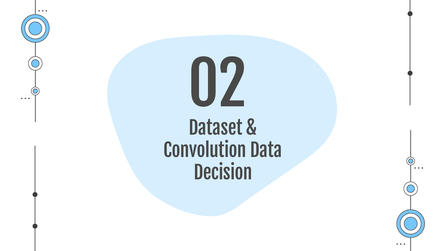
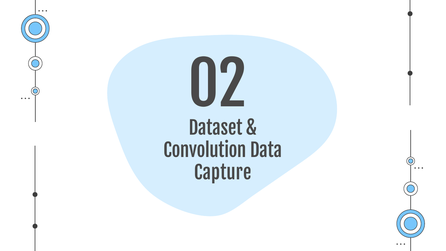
Decision: Decision -> Capture (223, 173)
